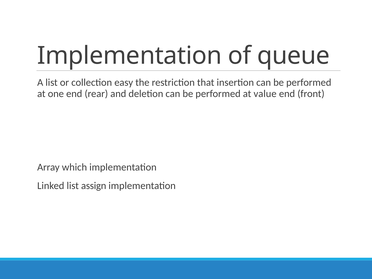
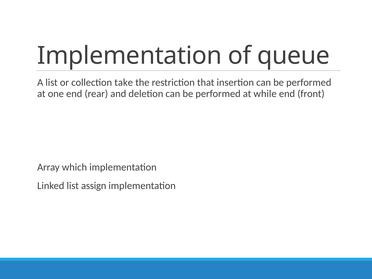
easy: easy -> take (124, 82)
value: value -> while (265, 94)
